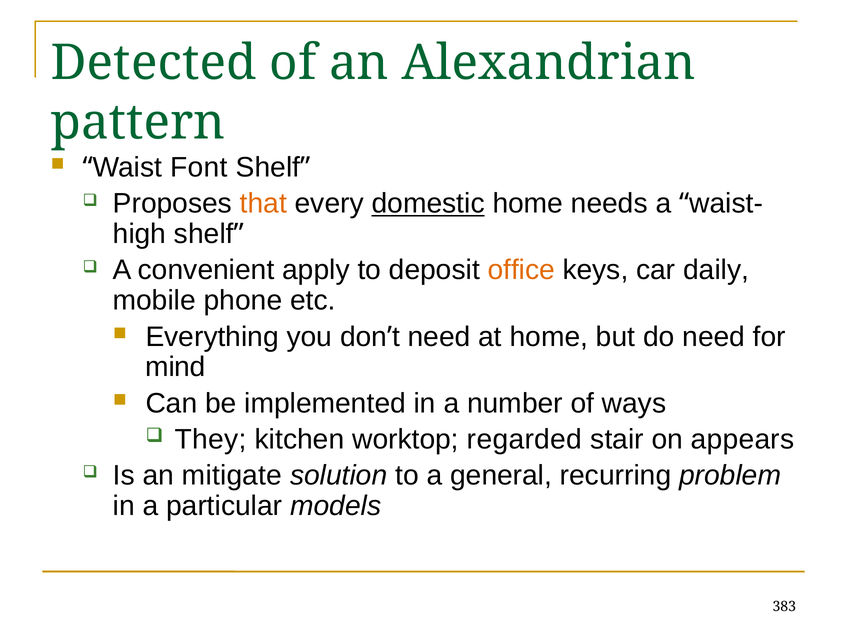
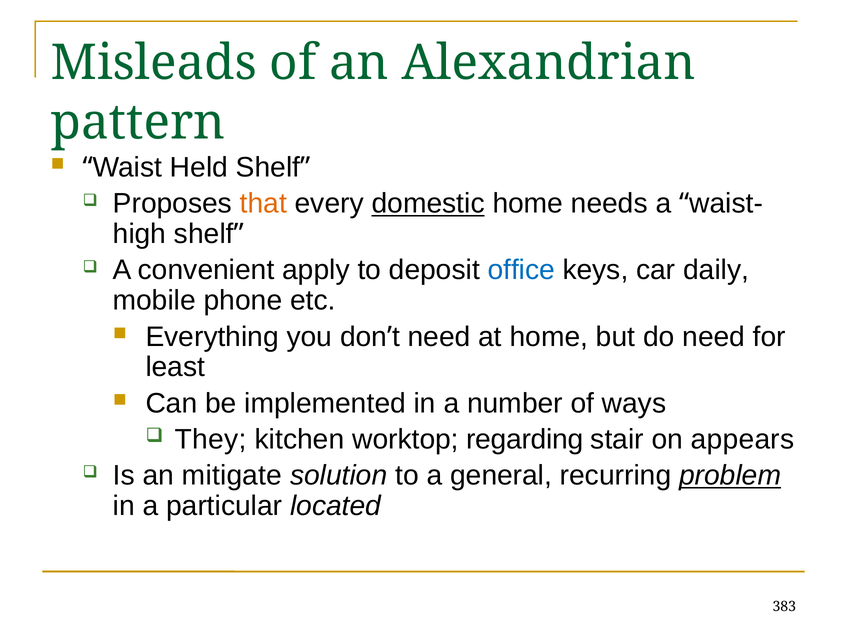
Detected: Detected -> Misleads (154, 63)
Font: Font -> Held (199, 168)
office colour: orange -> blue (521, 270)
mind: mind -> least (175, 367)
regarded: regarded -> regarding (525, 440)
problem underline: none -> present (730, 476)
models: models -> located (336, 506)
